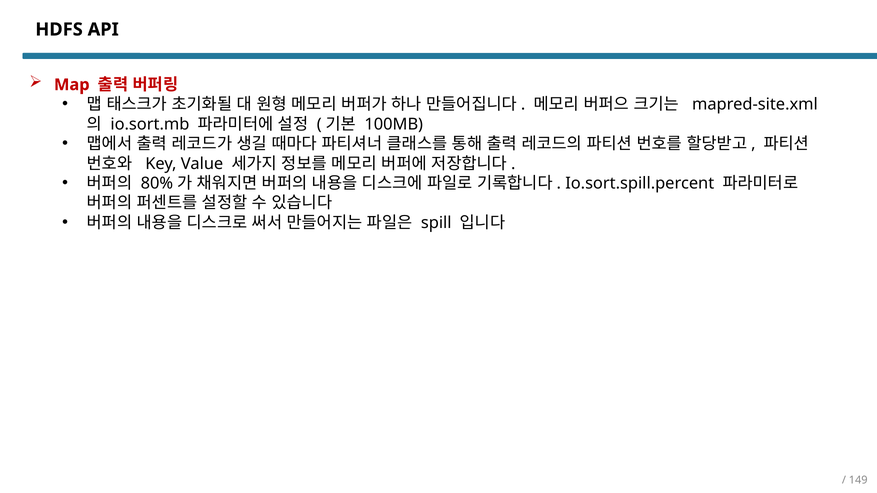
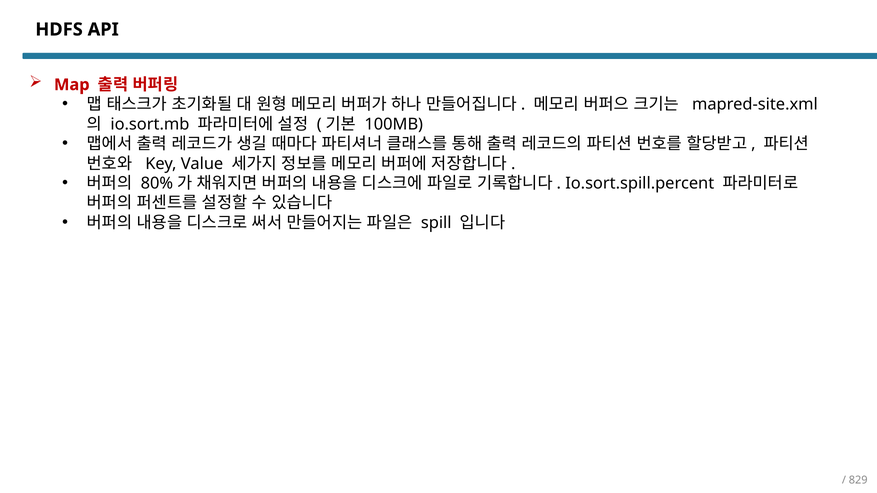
149: 149 -> 829 (858, 481)
